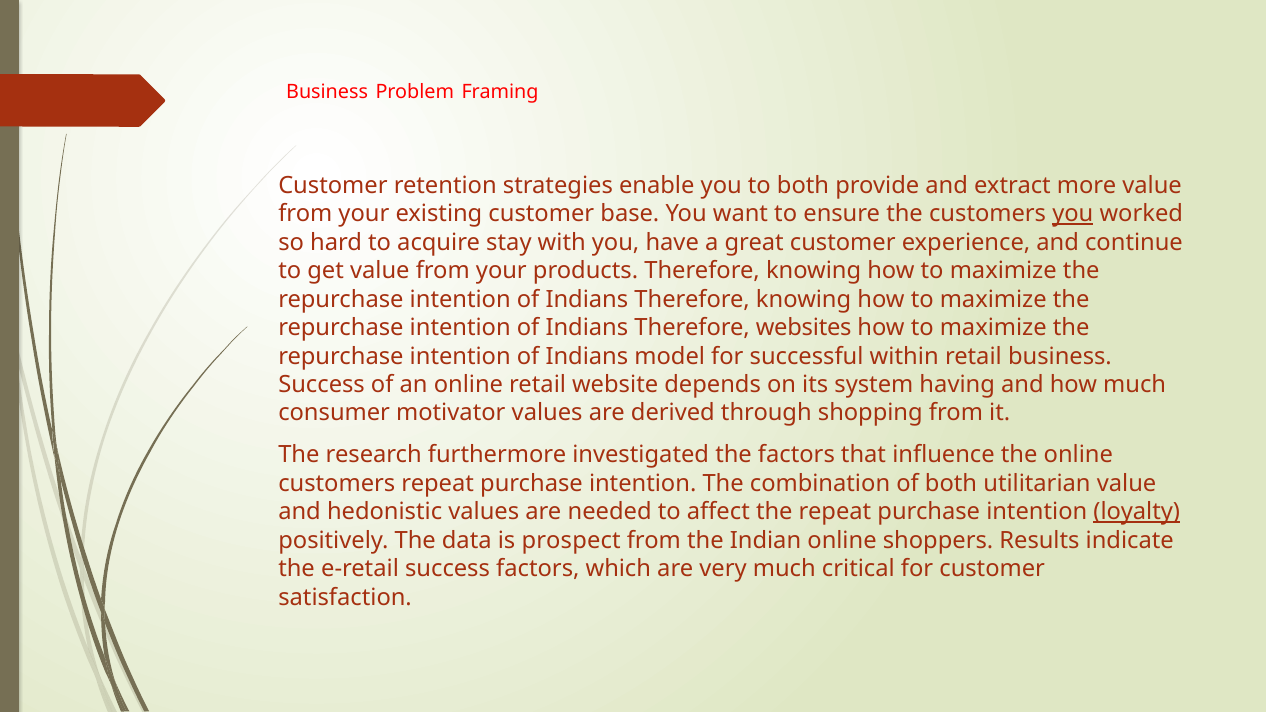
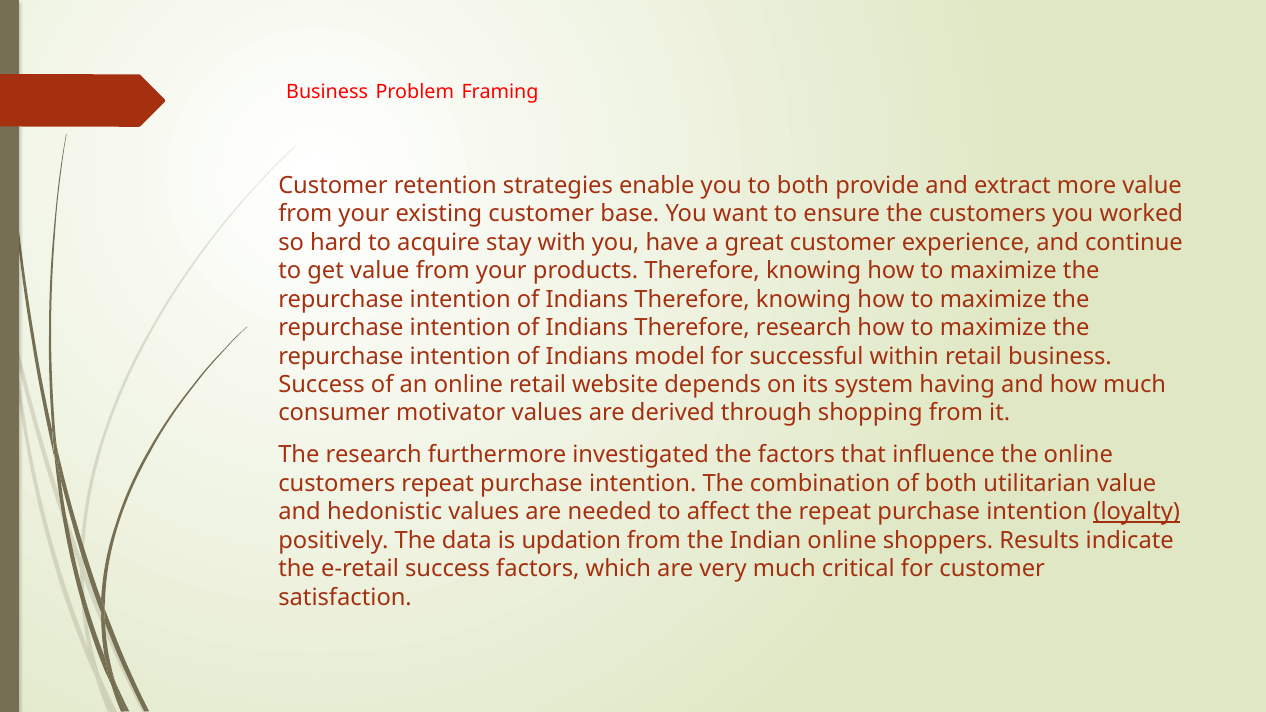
you underline: present -> none (1073, 214)
Therefore websites: websites -> research (804, 328)
prospect: prospect -> updation (571, 540)
